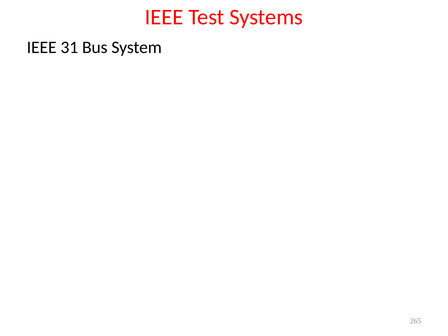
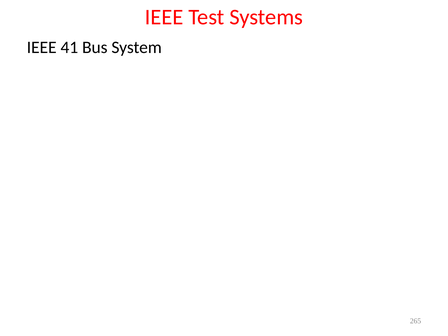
31: 31 -> 41 (69, 47)
